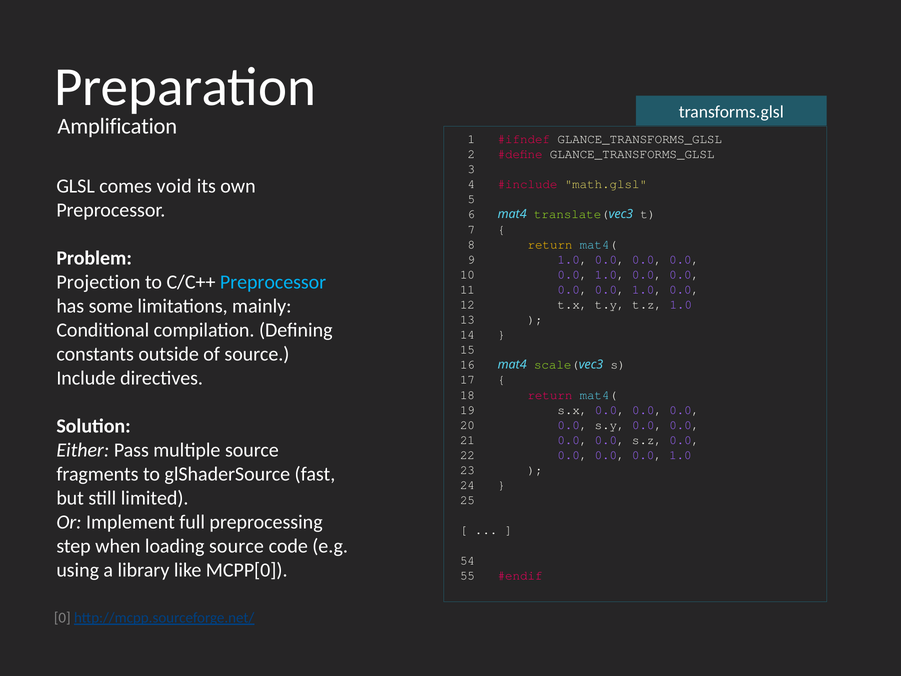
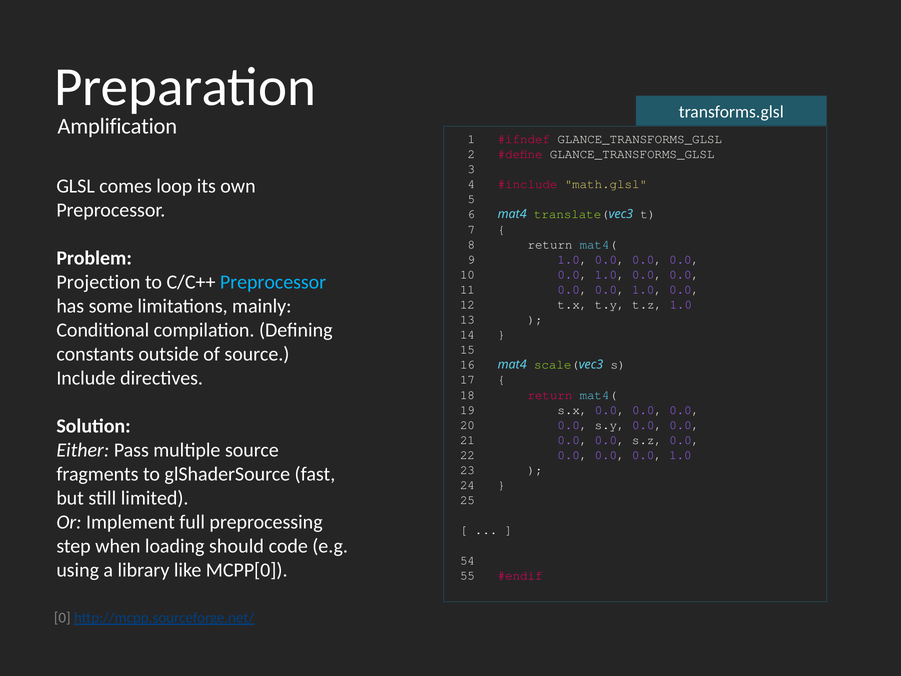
void: void -> loop (174, 186)
return colour: yellow -> white (550, 244)
loading source: source -> should (236, 546)
